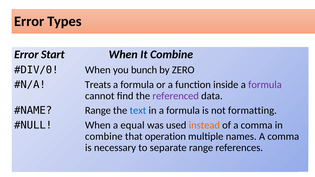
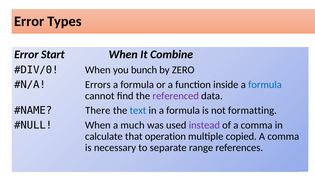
Treats: Treats -> Errors (98, 85)
formula colour: purple -> blue (265, 85)
Range: Range -> There (98, 111)
equal: equal -> much (133, 125)
instead colour: orange -> purple (204, 125)
combine: combine -> calculate (104, 137)
names: names -> copied (241, 137)
